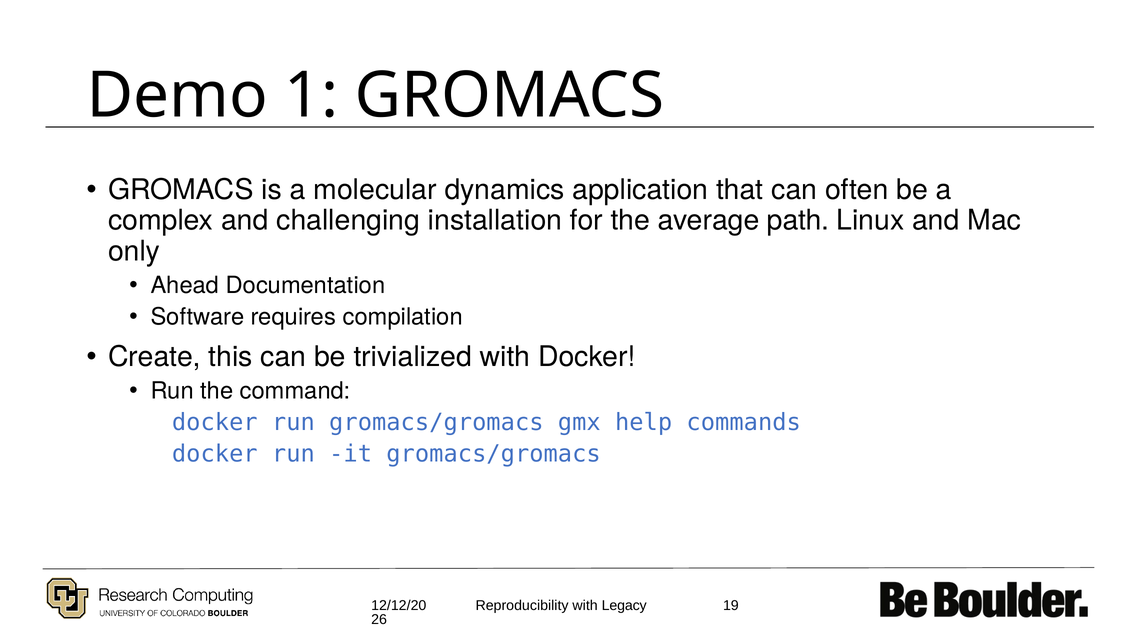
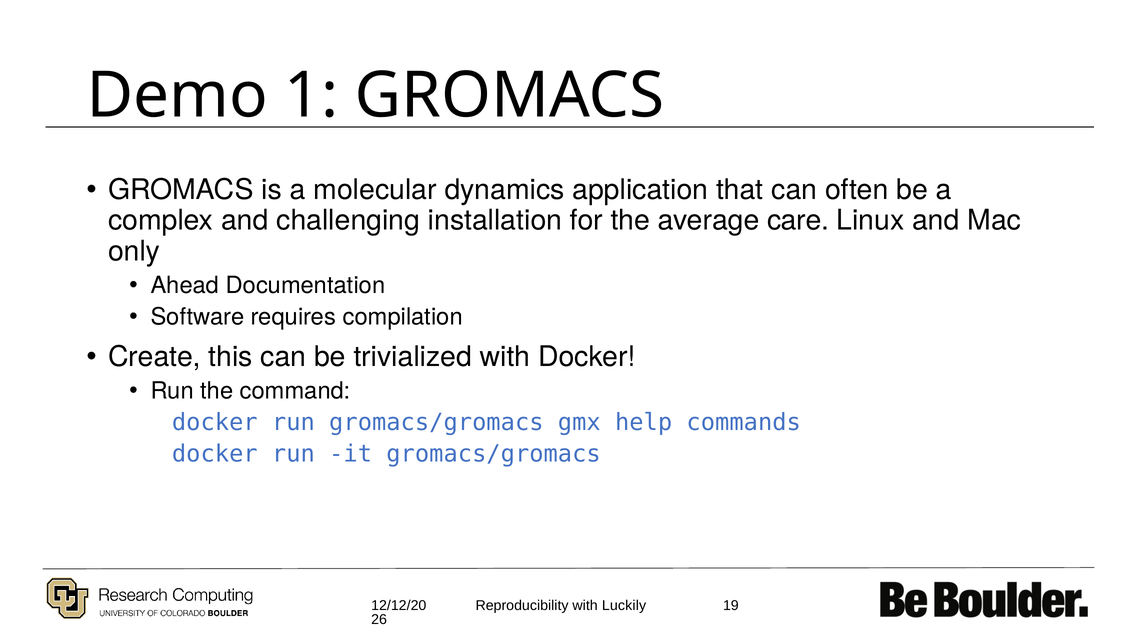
path: path -> care (798, 220)
Legacy: Legacy -> Luckily (624, 605)
